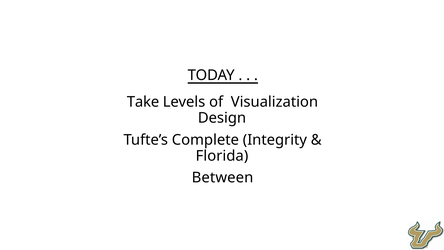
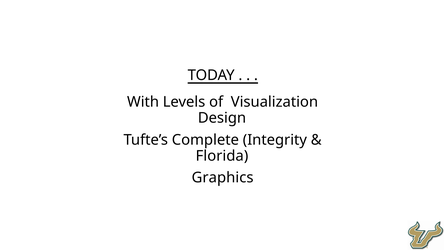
Take: Take -> With (143, 102)
Between: Between -> Graphics (223, 177)
